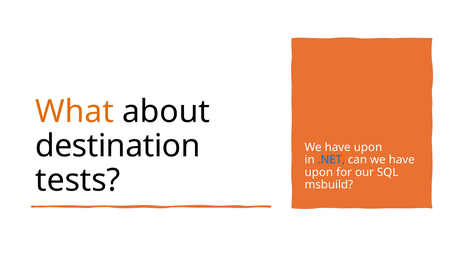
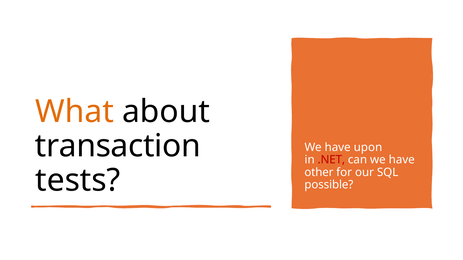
destination: destination -> transaction (118, 146)
.NET colour: blue -> red (331, 160)
upon: upon -> other (319, 172)
msbuild: msbuild -> possible (329, 185)
